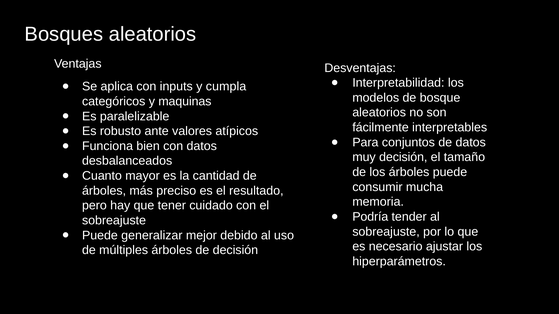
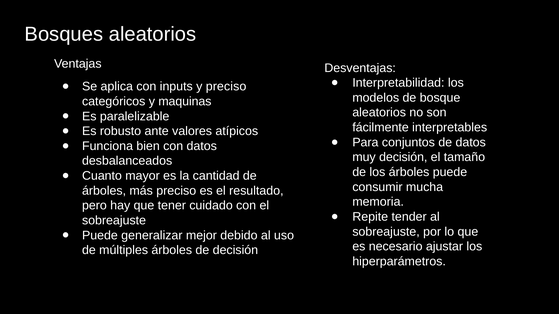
y cumpla: cumpla -> preciso (226, 87)
Podría: Podría -> Repite (370, 217)
